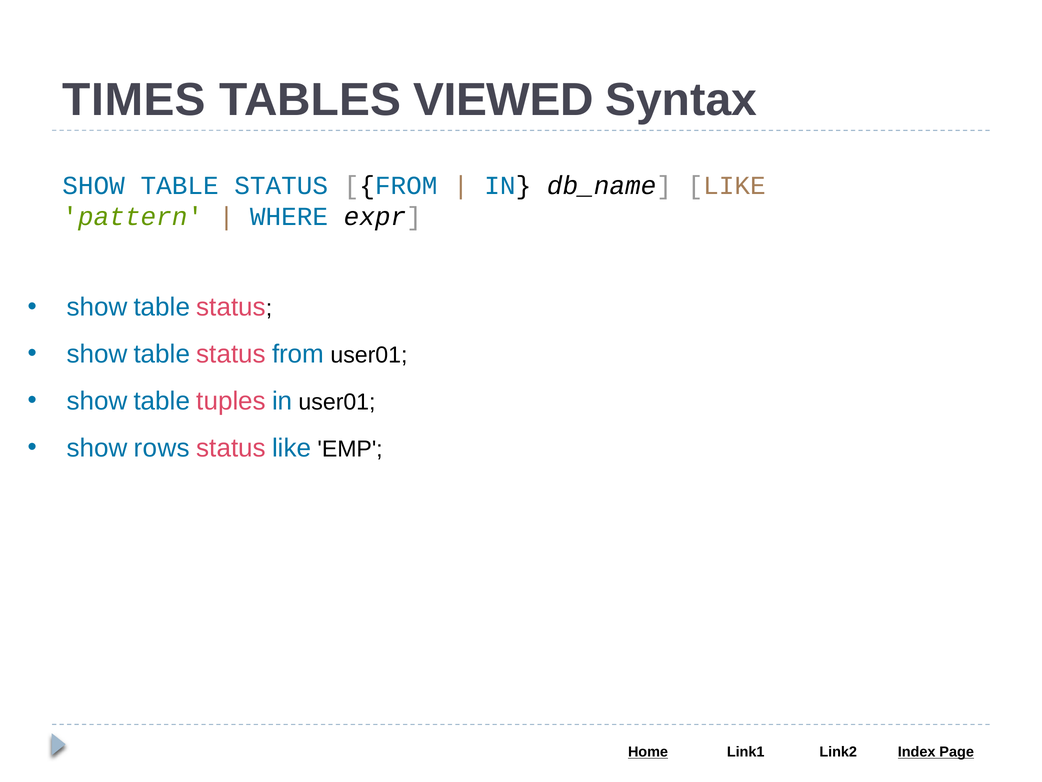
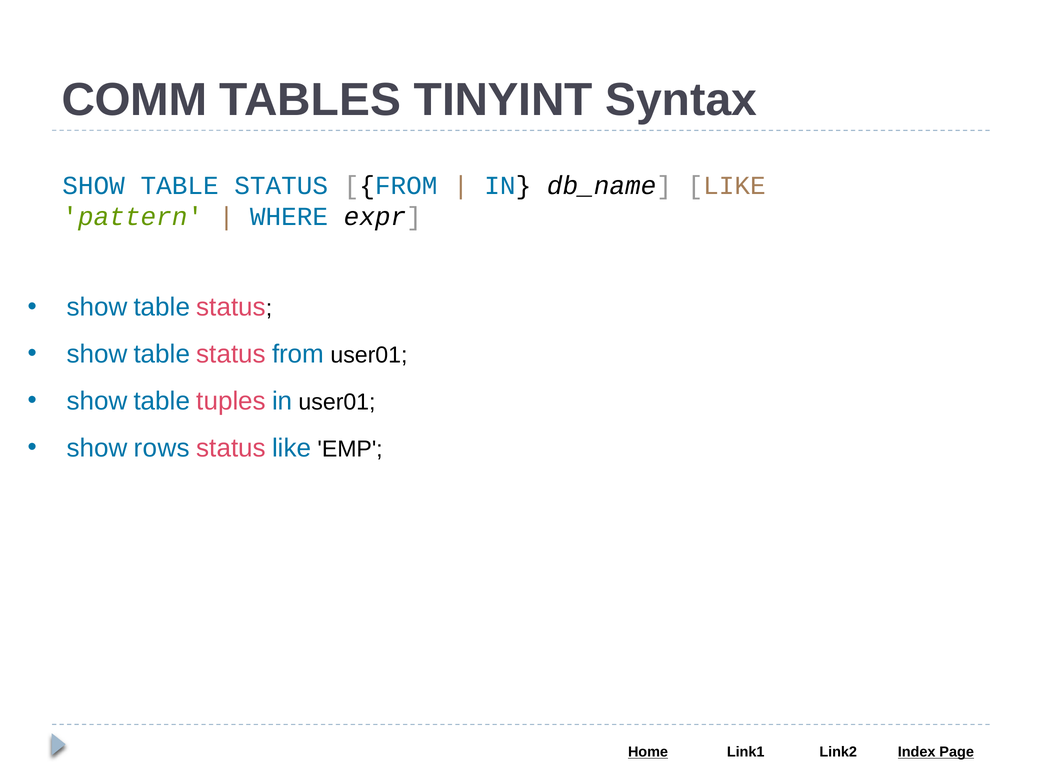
TIMES: TIMES -> COMM (135, 100)
VIEWED: VIEWED -> TINYINT (503, 100)
